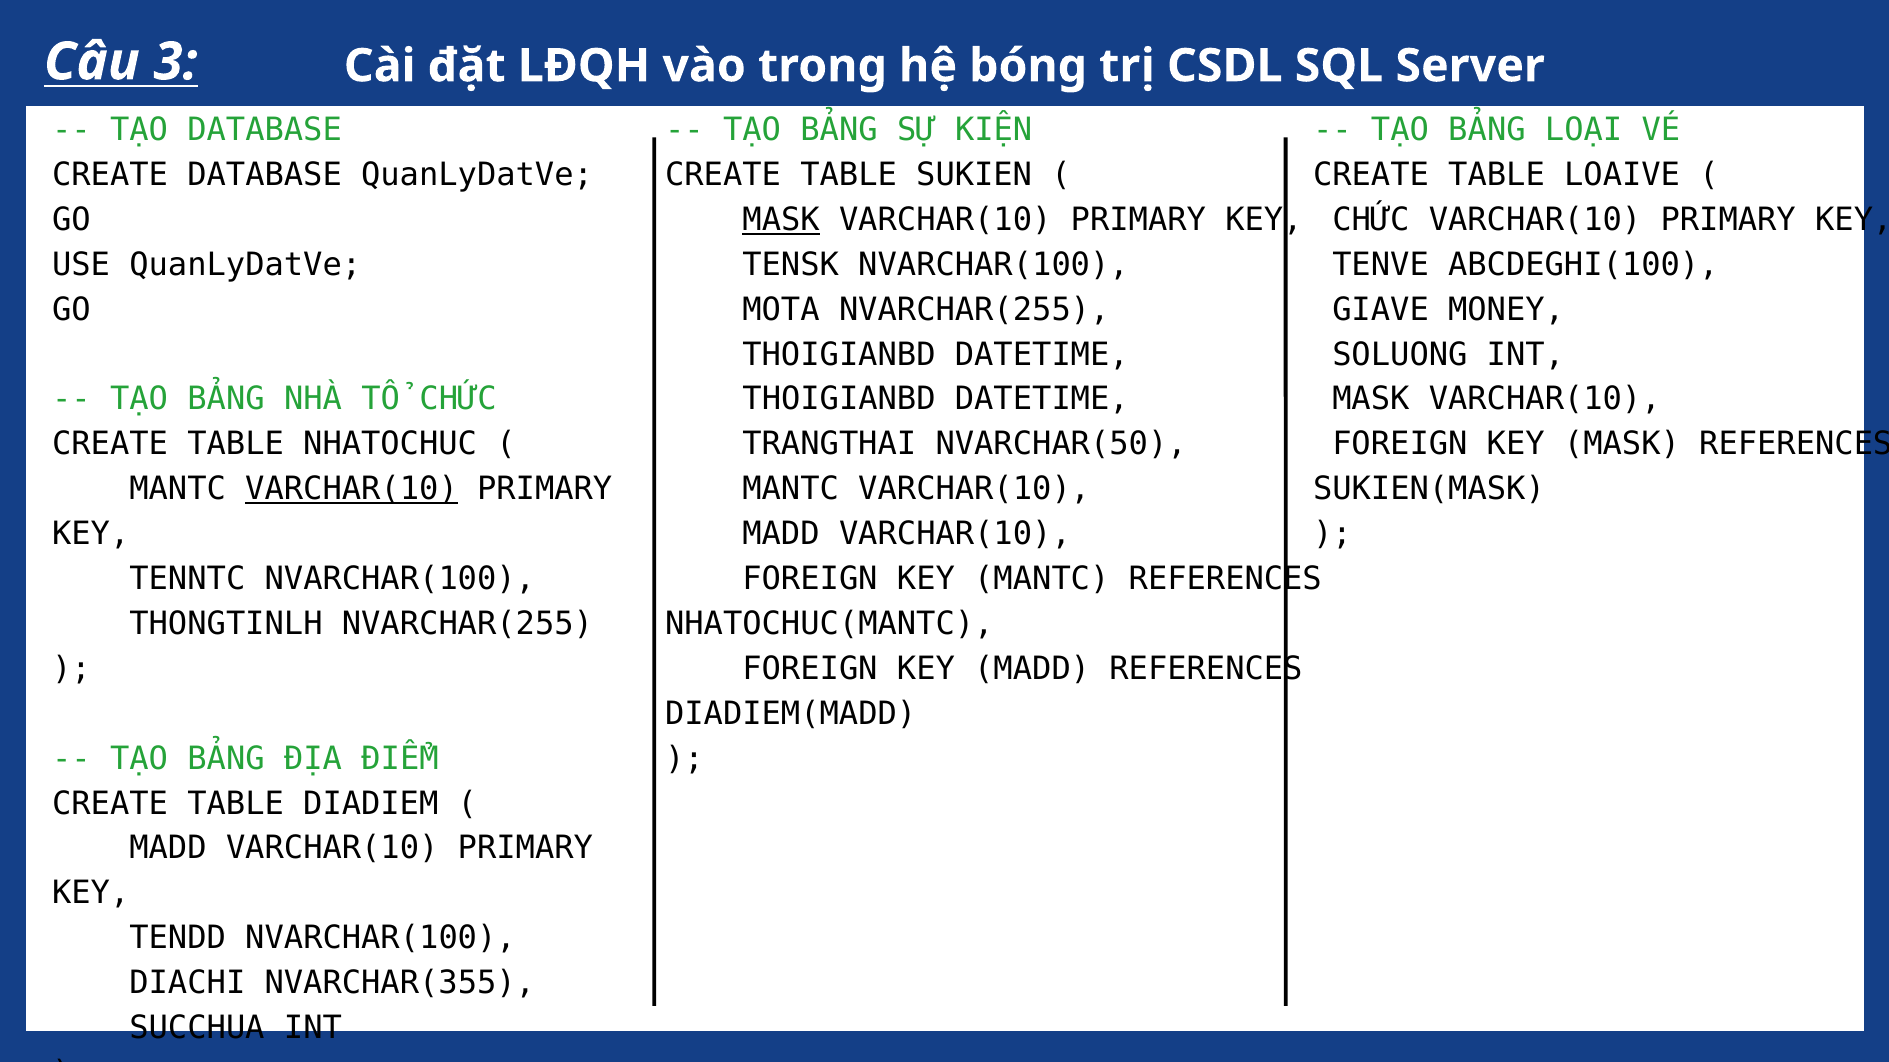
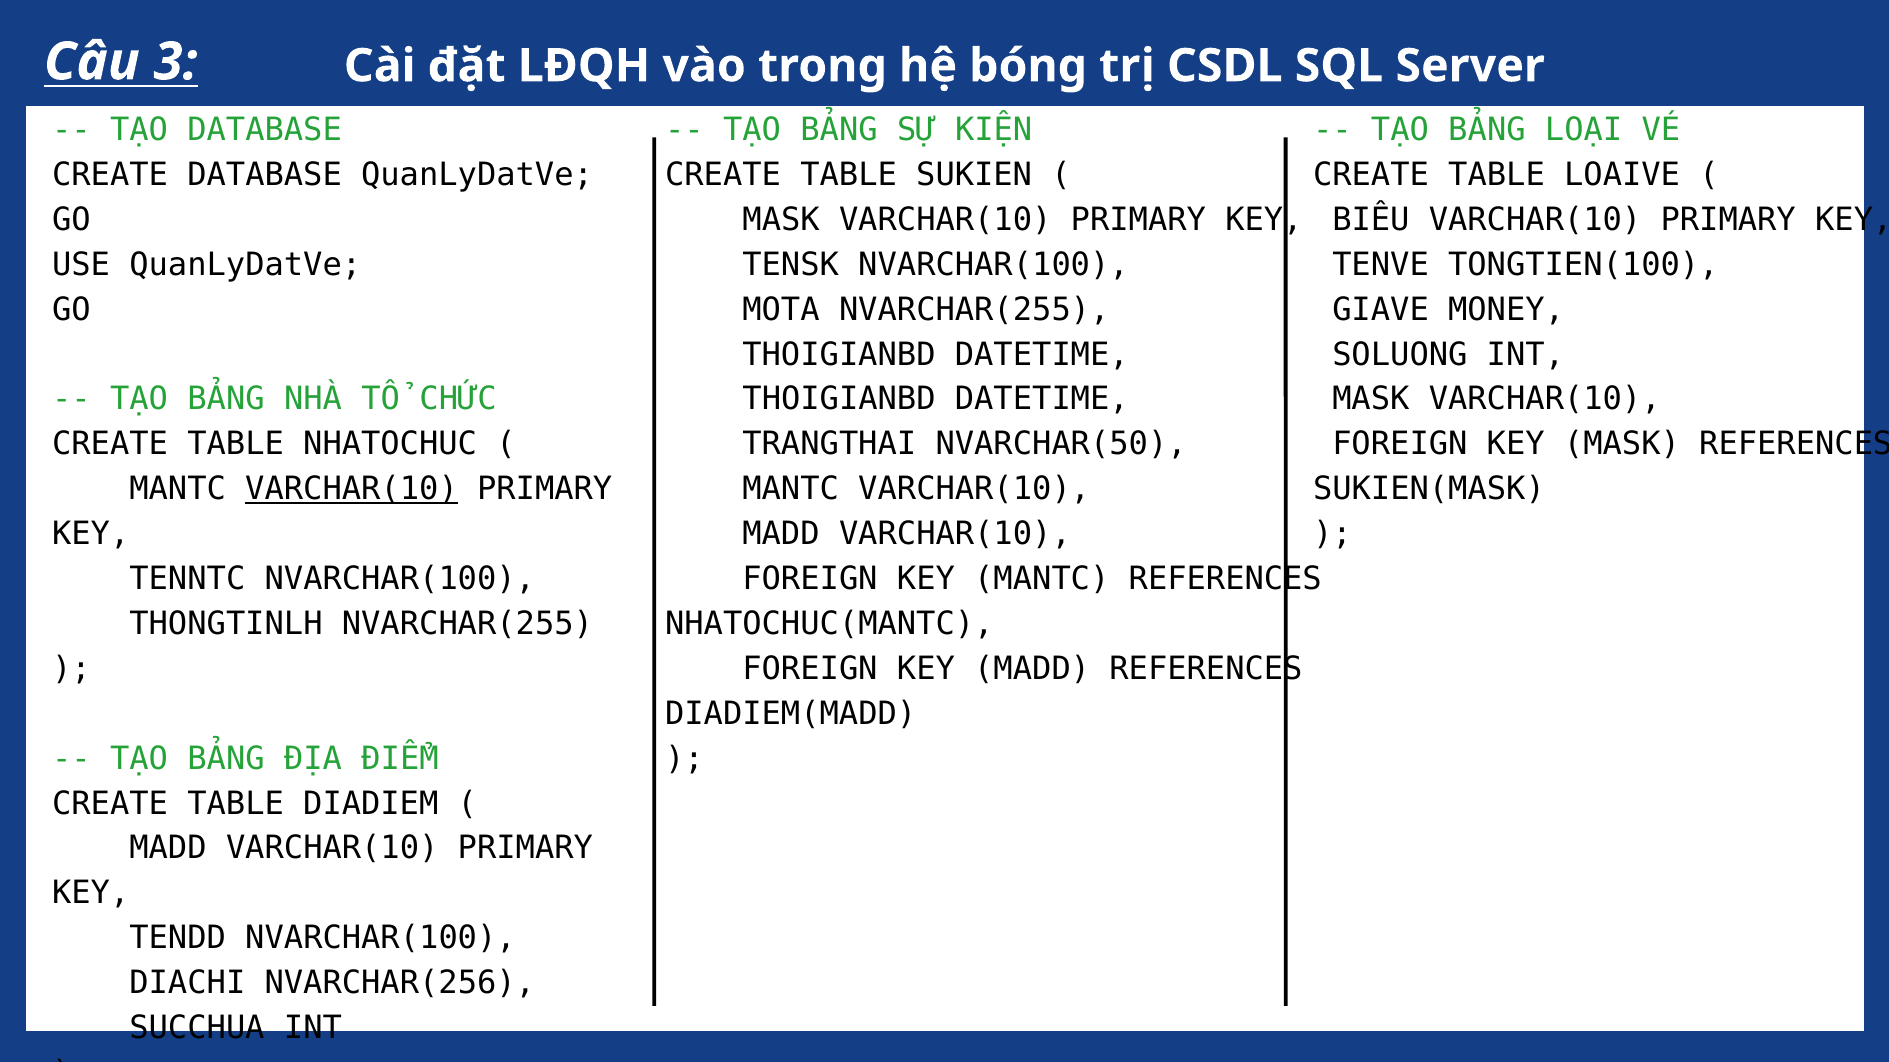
MASK underline: present -> none (781, 220)
CHỨC: CHỨC -> BIỂU (1371, 220)
ABCDEGHI(100: ABCDEGHI(100 -> TONGTIEN(100 (1583, 265)
NVARCHAR(355: NVARCHAR(355 -> NVARCHAR(256 (400, 984)
